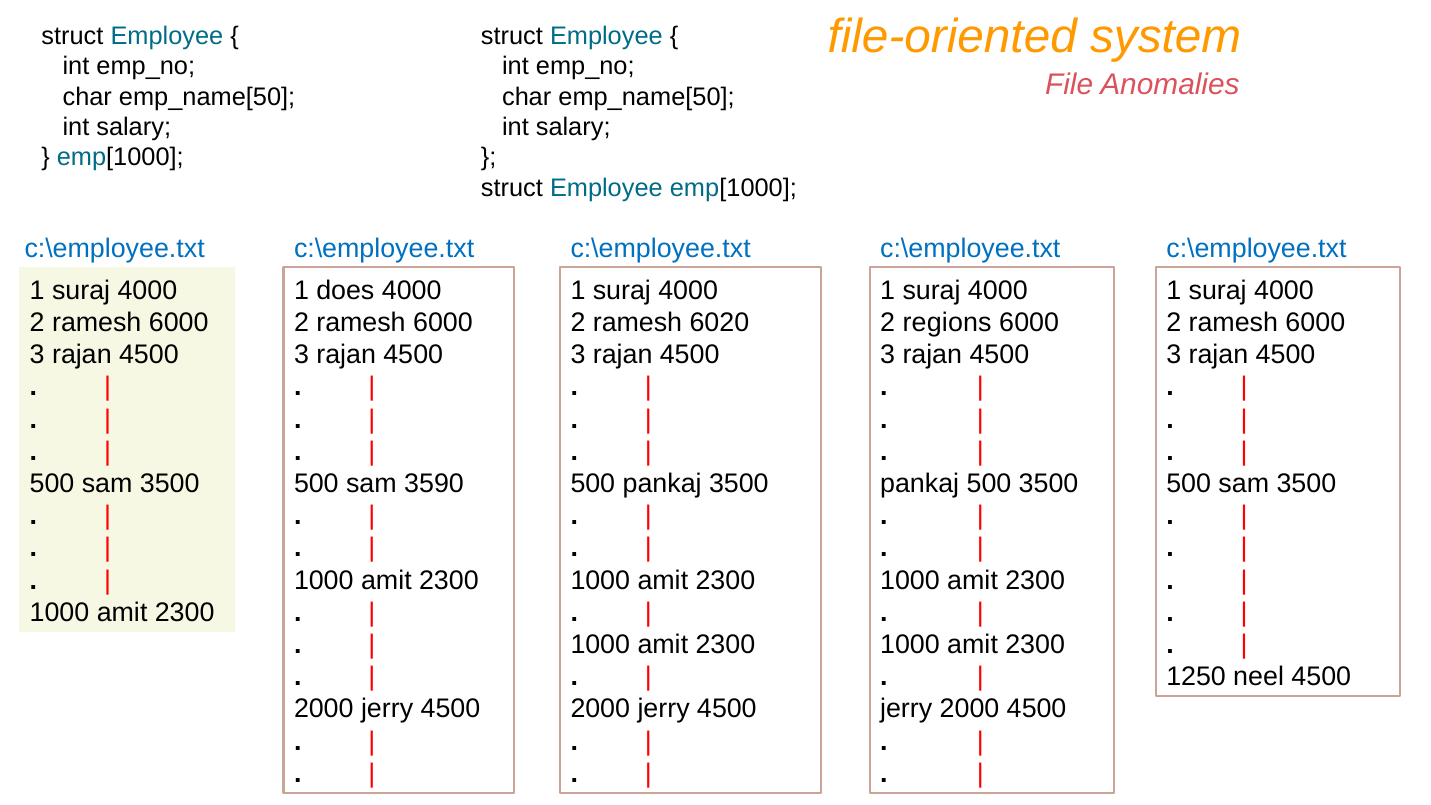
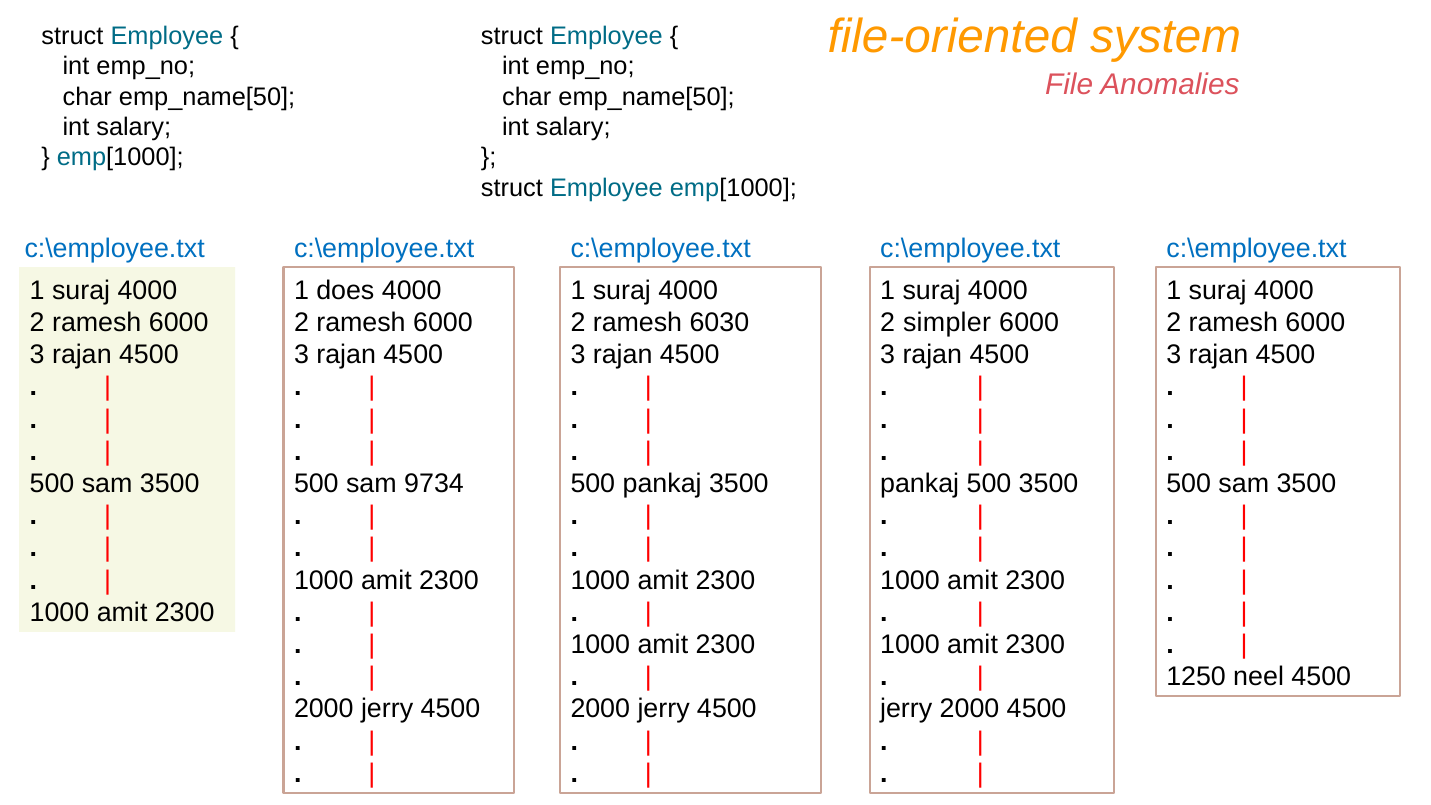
6020: 6020 -> 6030 (719, 323)
regions: regions -> simpler (947, 323)
3590: 3590 -> 9734 (434, 484)
